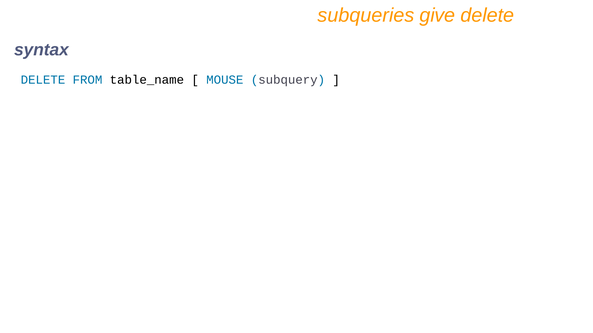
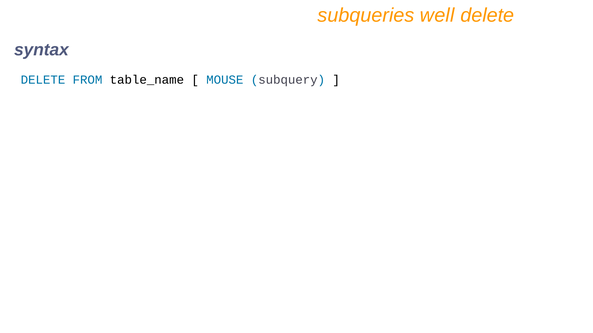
give: give -> well (437, 15)
